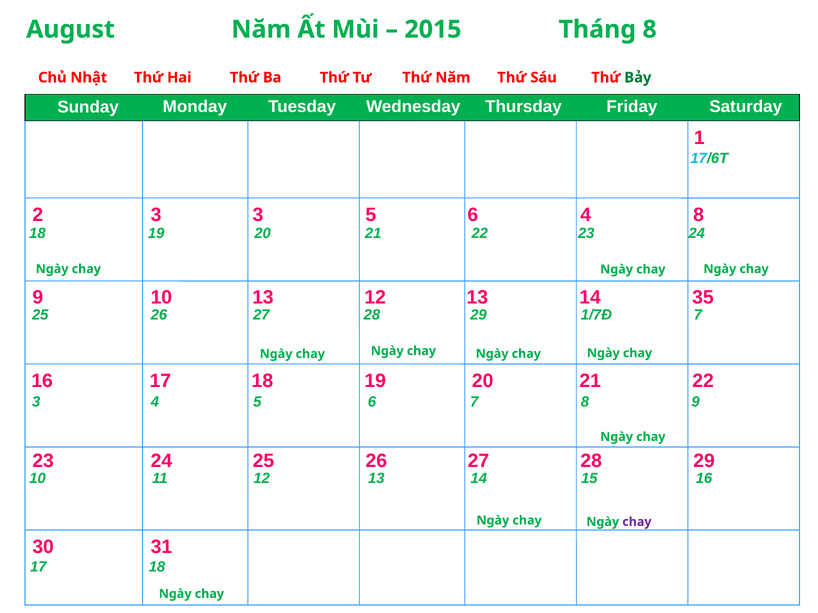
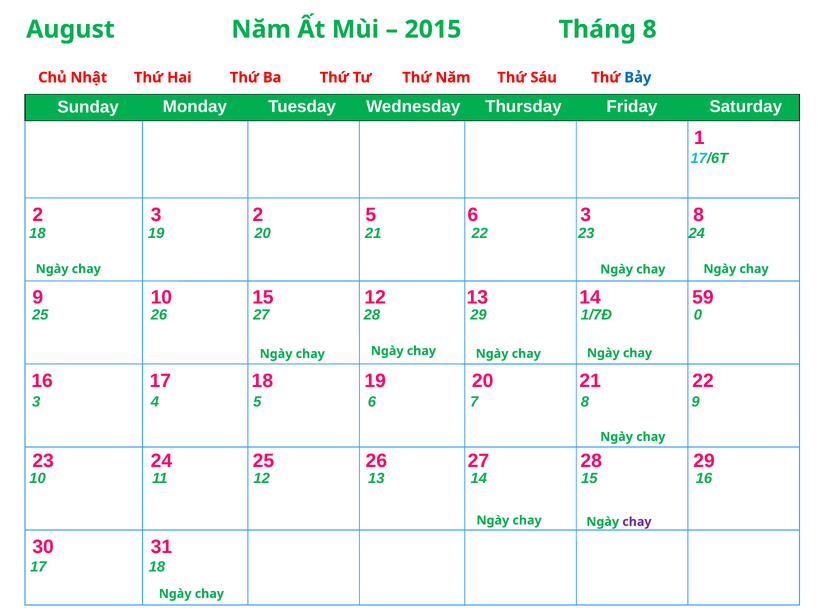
Bảy colour: green -> blue (638, 78)
3 3: 3 -> 2 (258, 215)
6 4: 4 -> 3 (586, 215)
10 13: 13 -> 15 (263, 298)
35: 35 -> 59 (703, 298)
1/7Đ 7: 7 -> 0 (698, 315)
